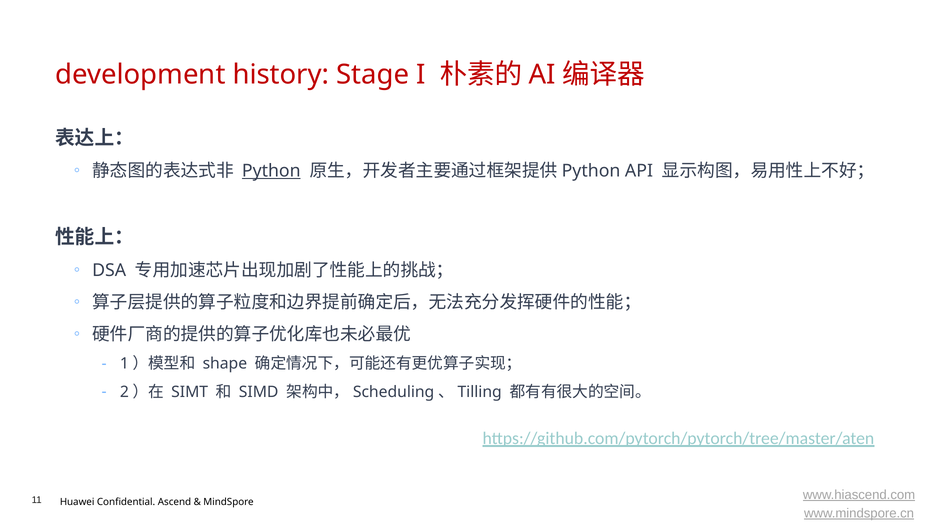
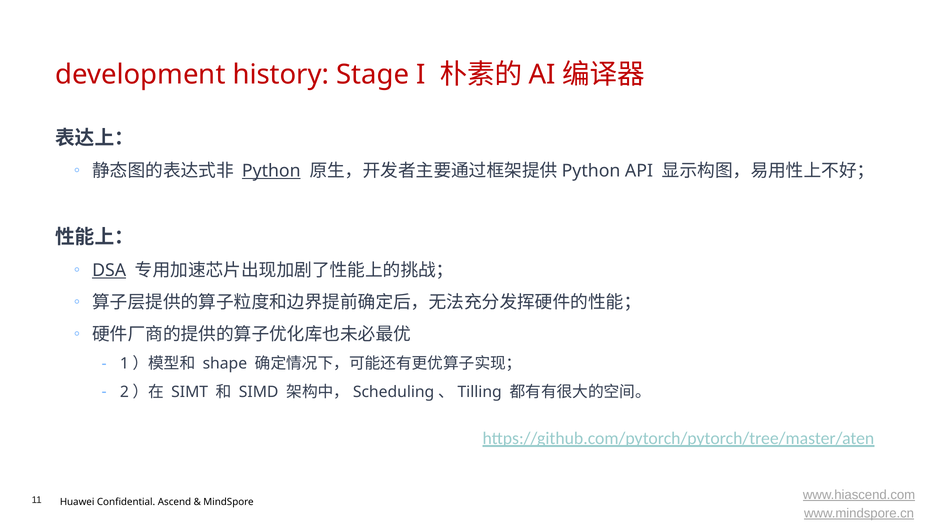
DSA underline: none -> present (109, 270)
